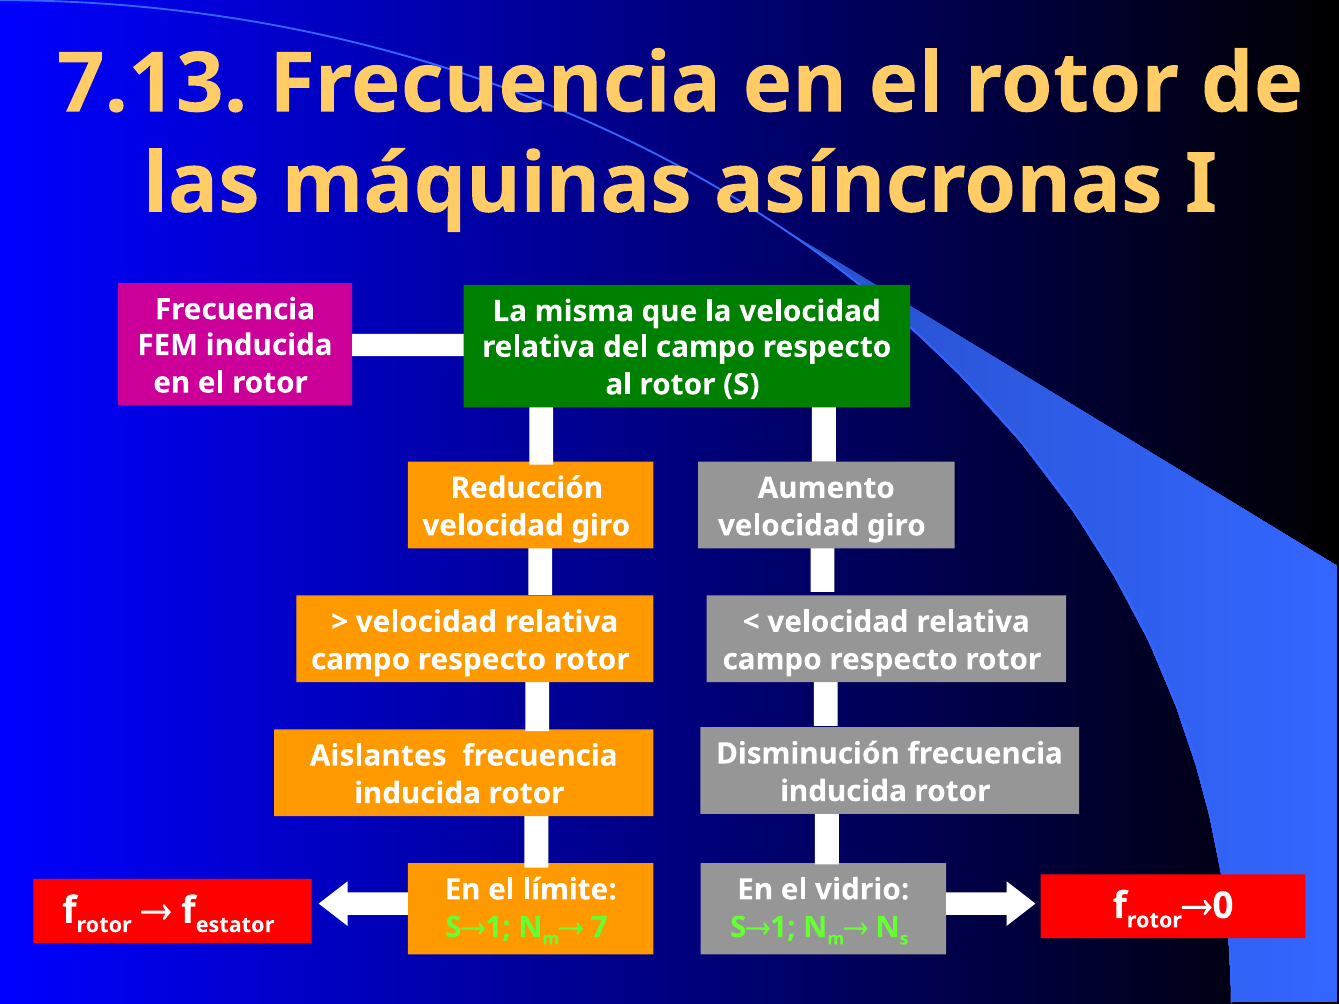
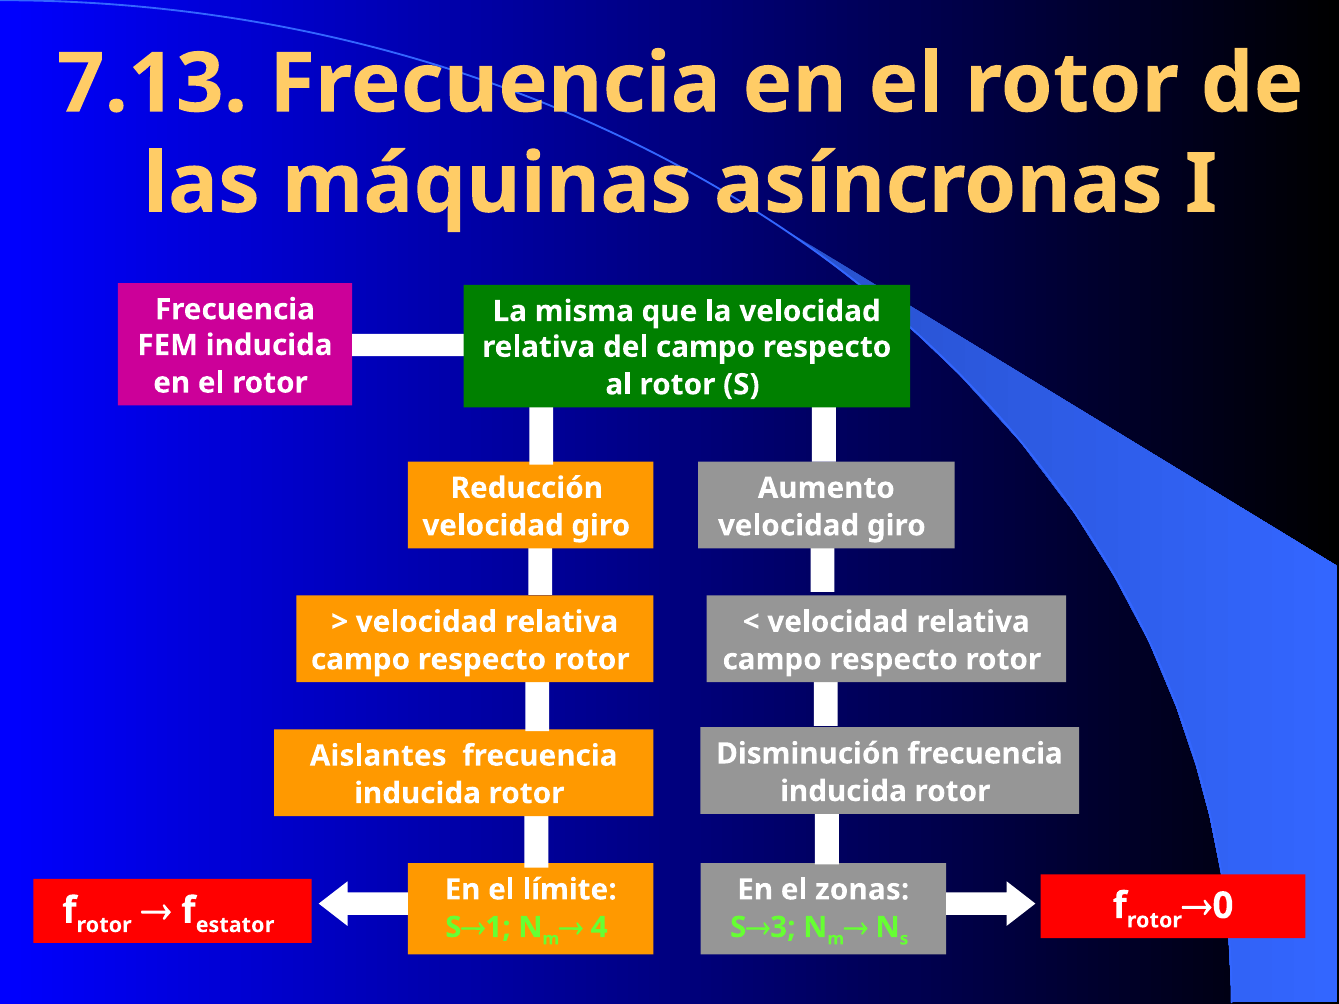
vidrio: vidrio -> zonas (862, 890)
7: 7 -> 4 (599, 927)
1: 1 -> 3 (783, 927)
